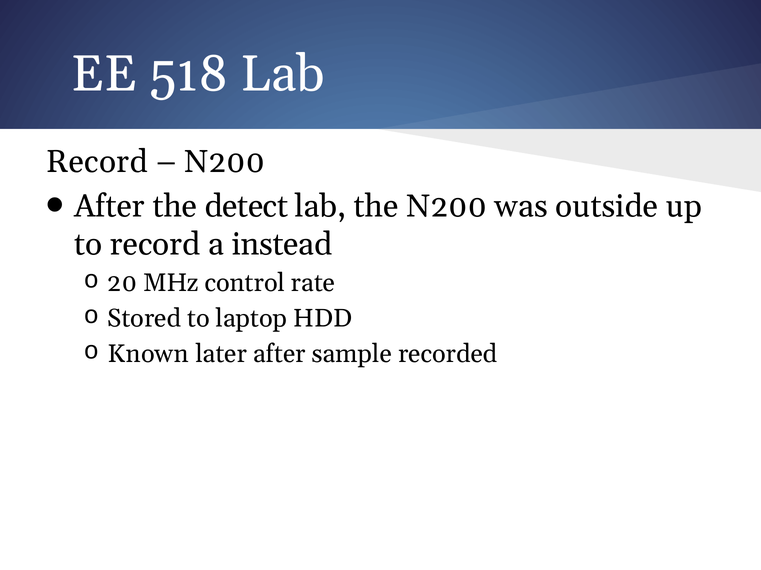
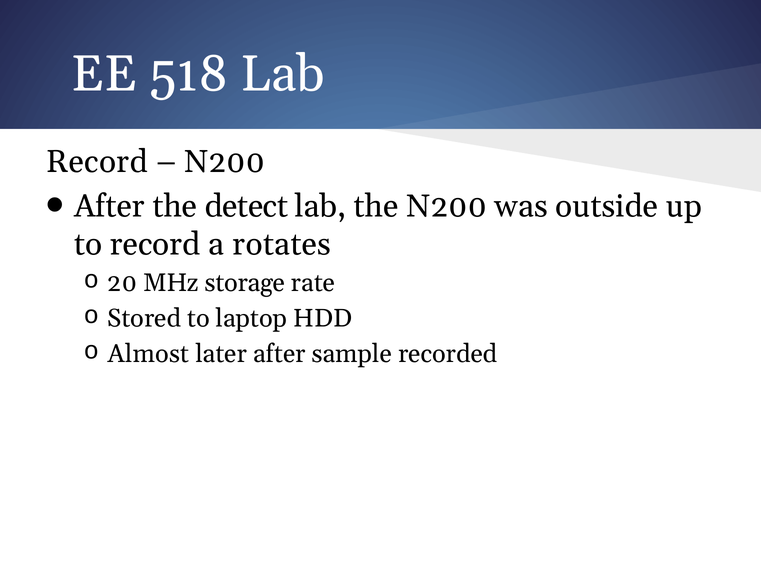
instead: instead -> rotates (282, 244)
control: control -> storage (245, 283)
Known: Known -> Almost (148, 354)
